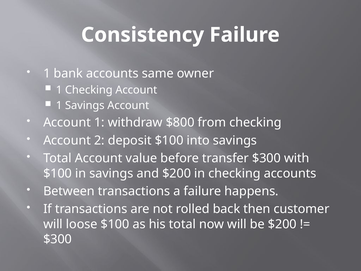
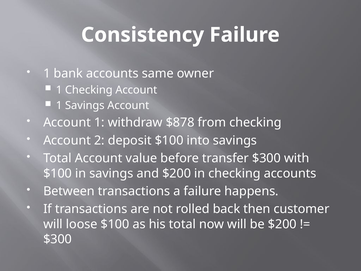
$800: $800 -> $878 (180, 122)
